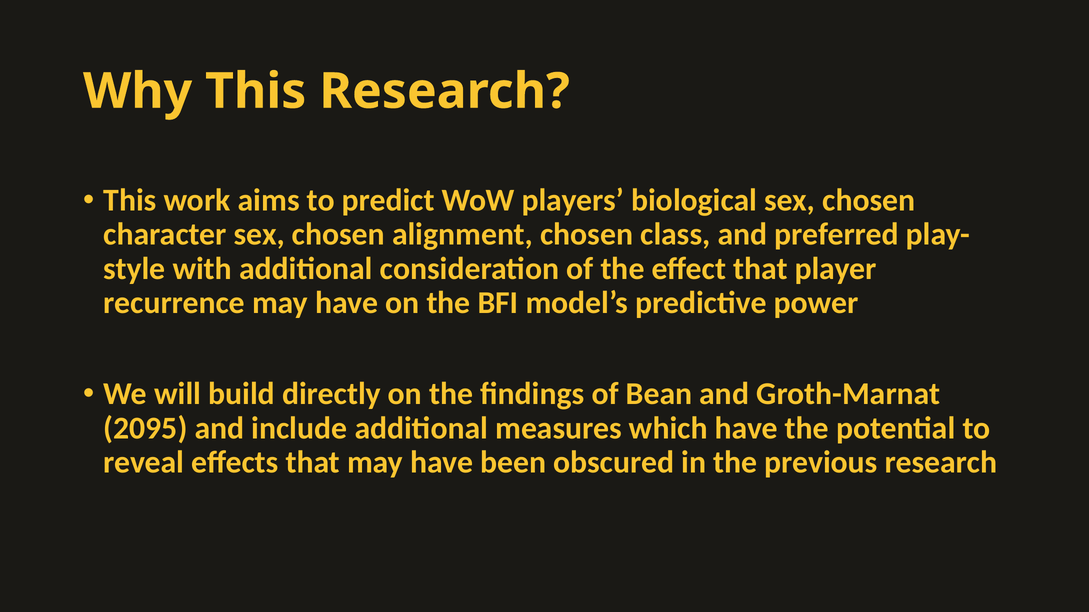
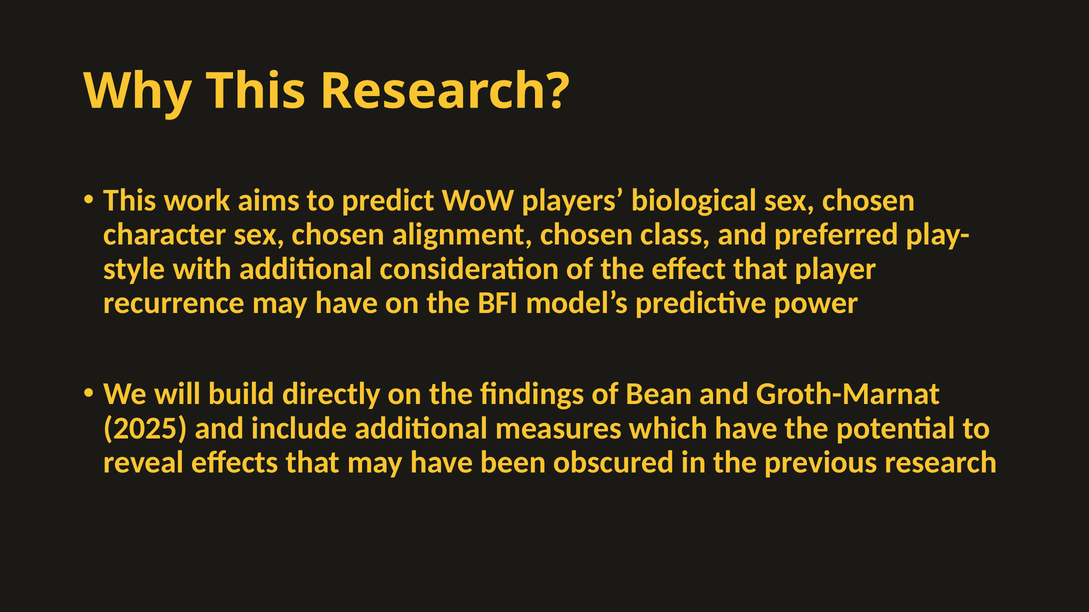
2095: 2095 -> 2025 (145, 429)
